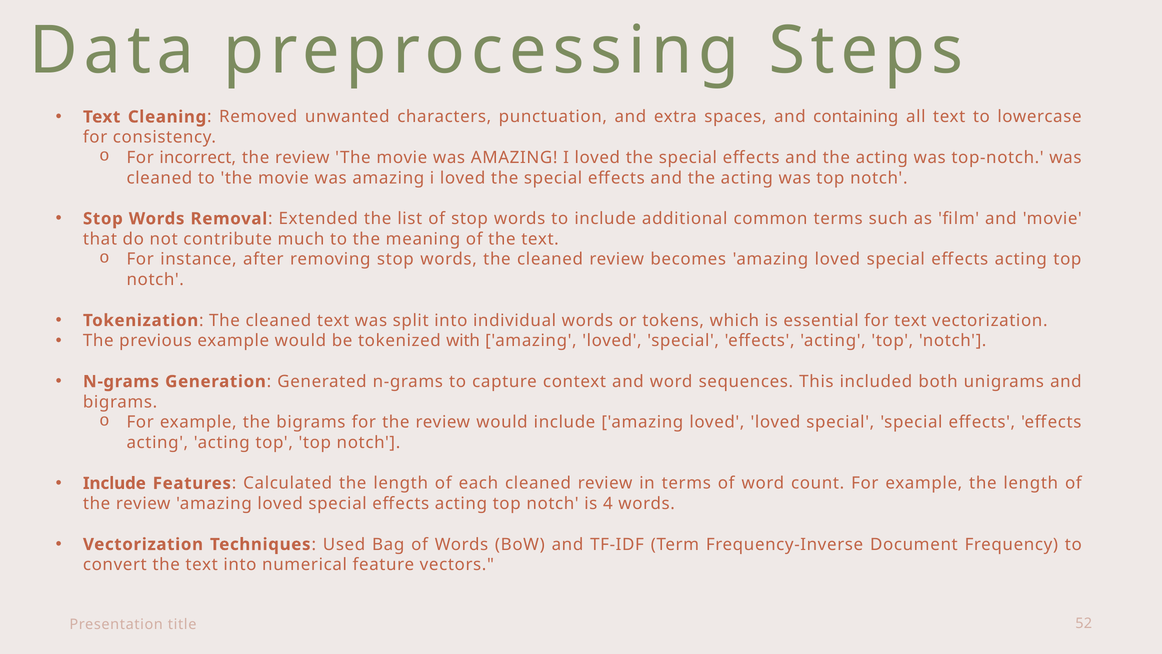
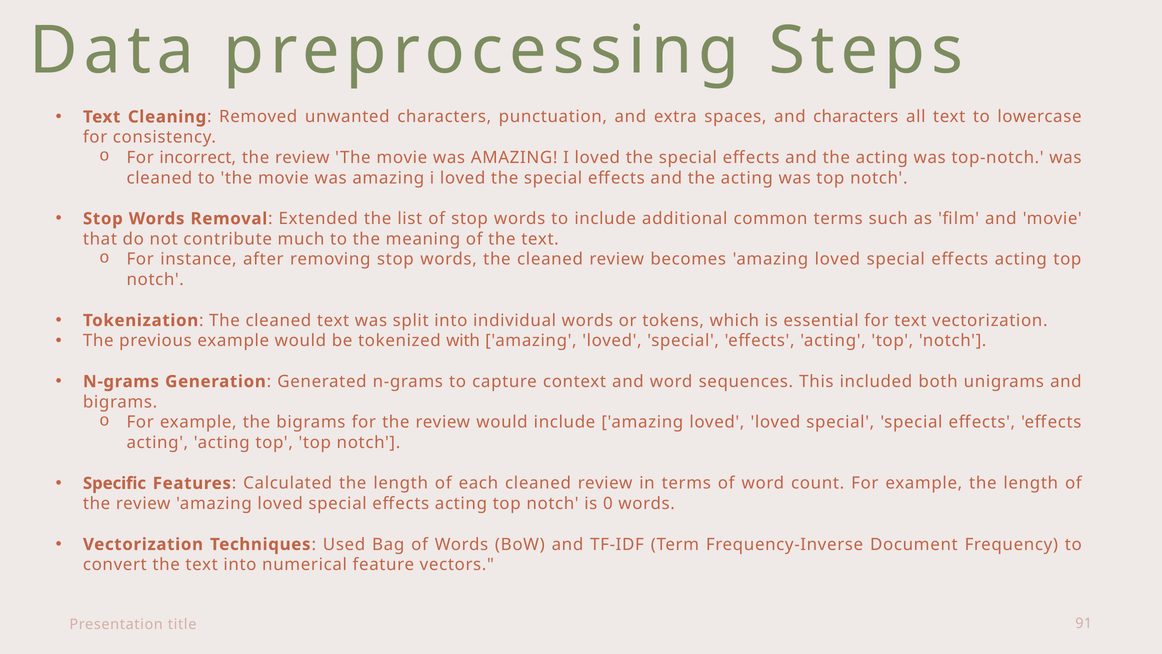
and containing: containing -> characters (856, 117)
Include: Include -> Specific (114, 483)
4: 4 -> 0 (608, 503)
52: 52 -> 91 (1084, 623)
